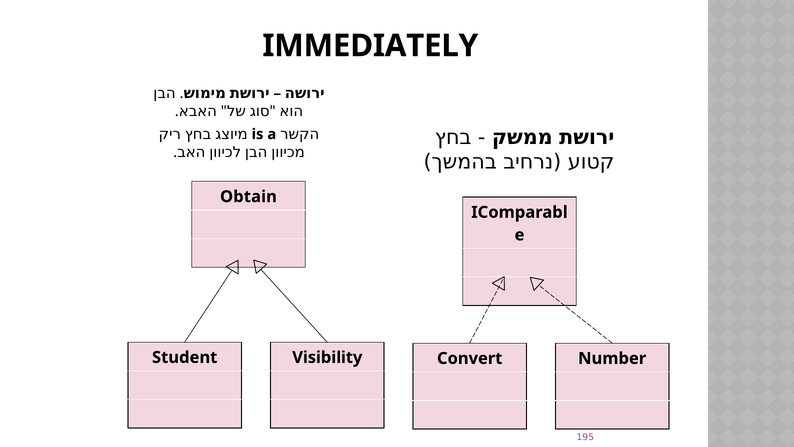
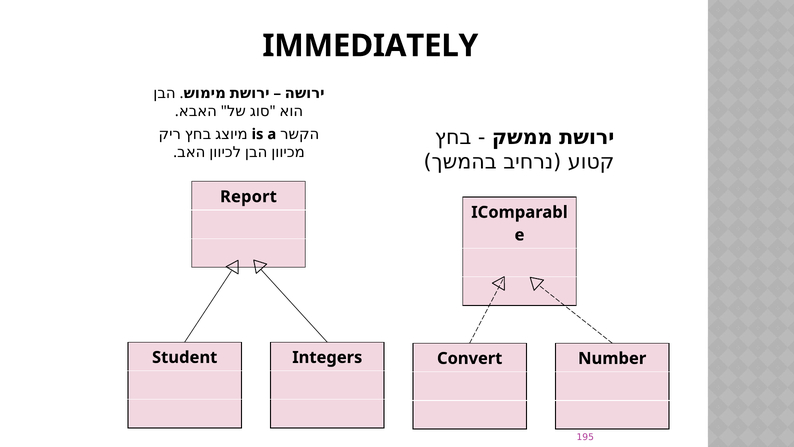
Obtain: Obtain -> Report (248, 197)
Visibility: Visibility -> Integers (327, 357)
